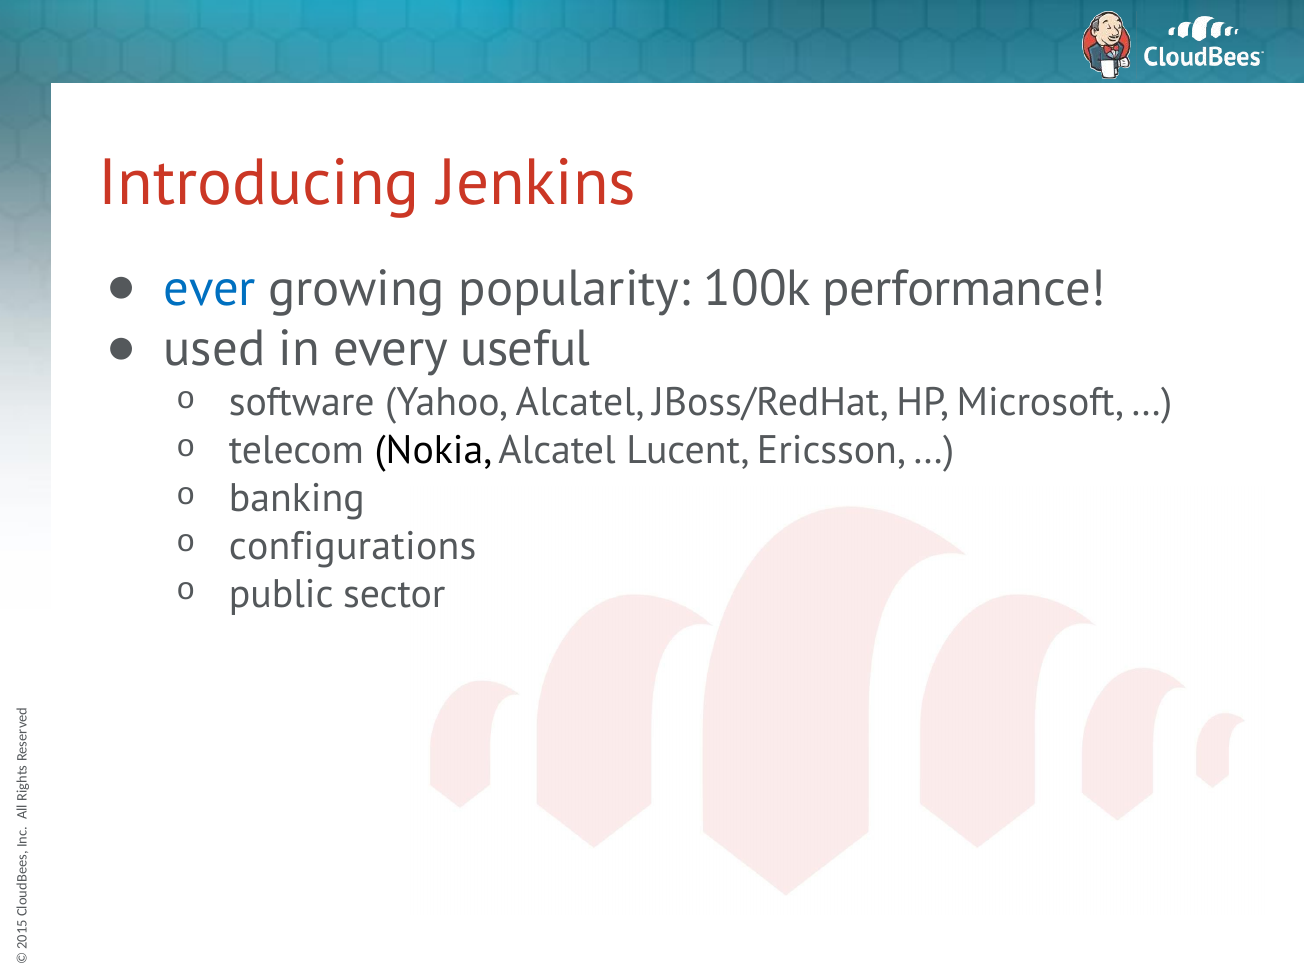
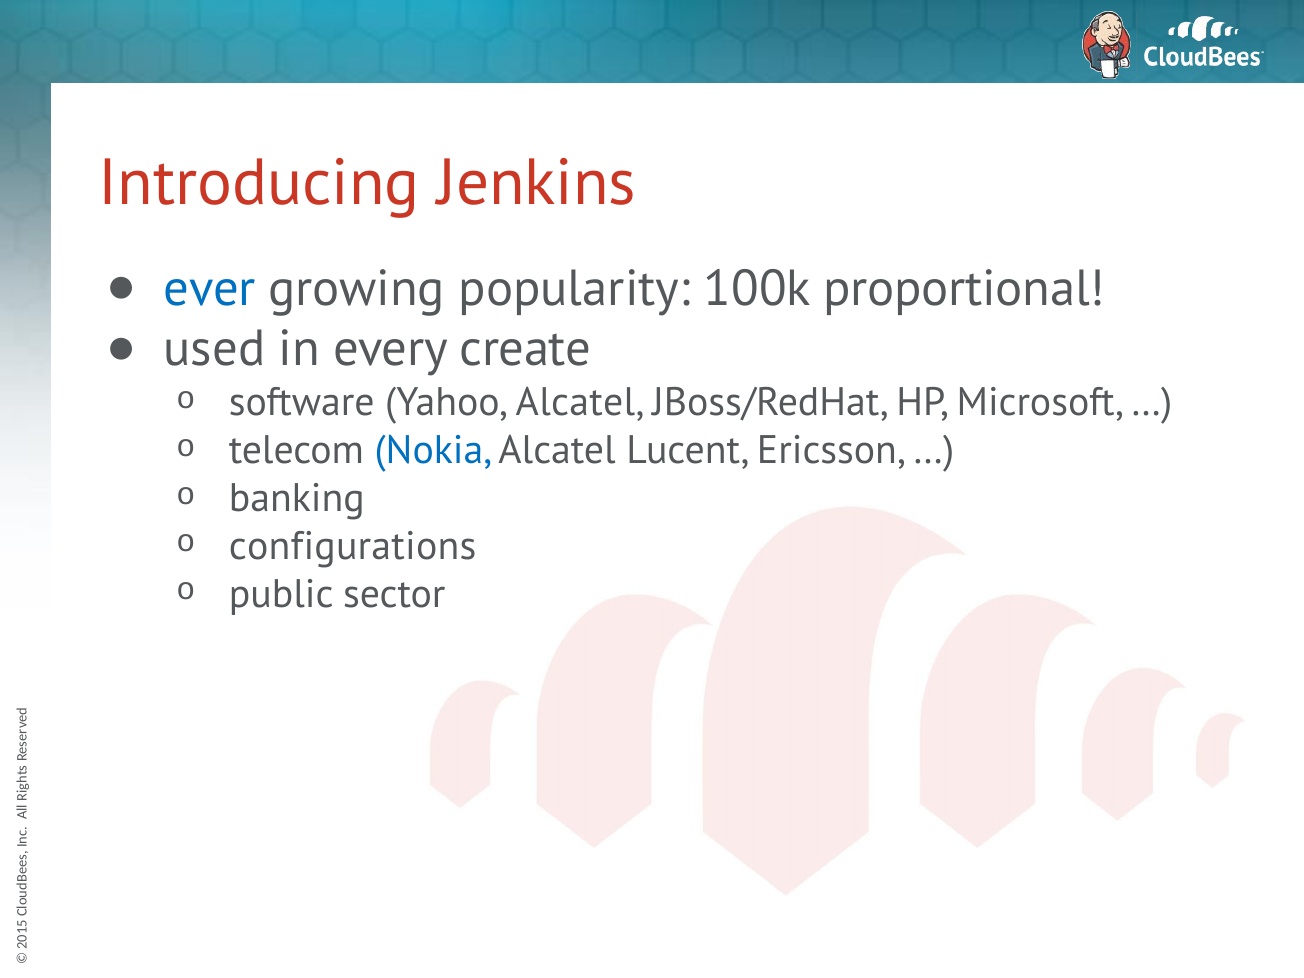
performance: performance -> proportional (964, 288)
useful: useful -> create (525, 349)
Nokia colour: black -> blue (433, 451)
